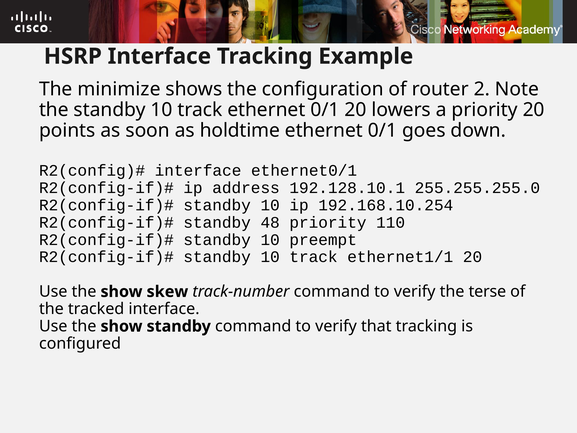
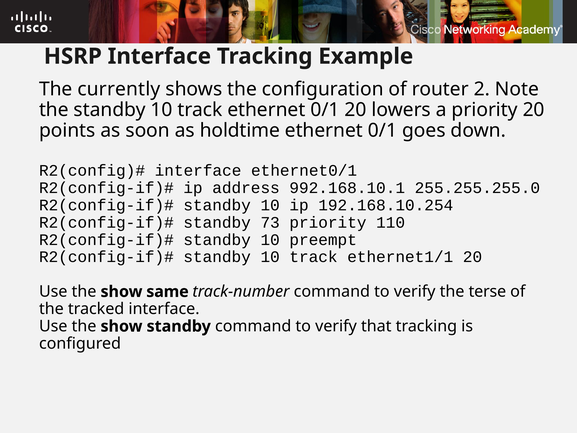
minimize: minimize -> currently (119, 89)
192.128.10.1: 192.128.10.1 -> 992.168.10.1 (347, 188)
48: 48 -> 73 (270, 222)
skew: skew -> same (168, 291)
